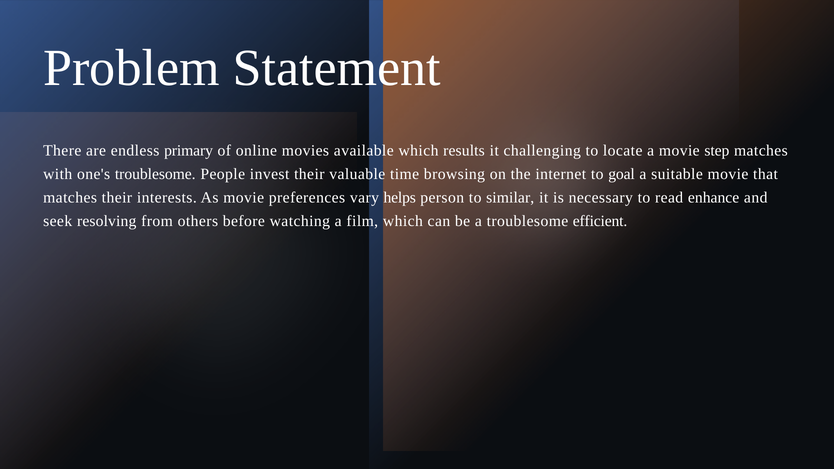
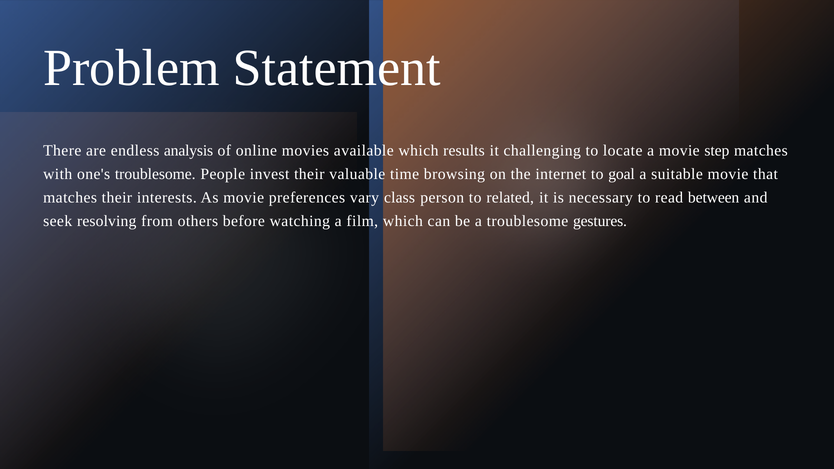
primary: primary -> analysis (189, 151)
helps: helps -> class (400, 198)
similar: similar -> related (510, 198)
enhance: enhance -> between (714, 198)
efficient: efficient -> gestures (600, 221)
